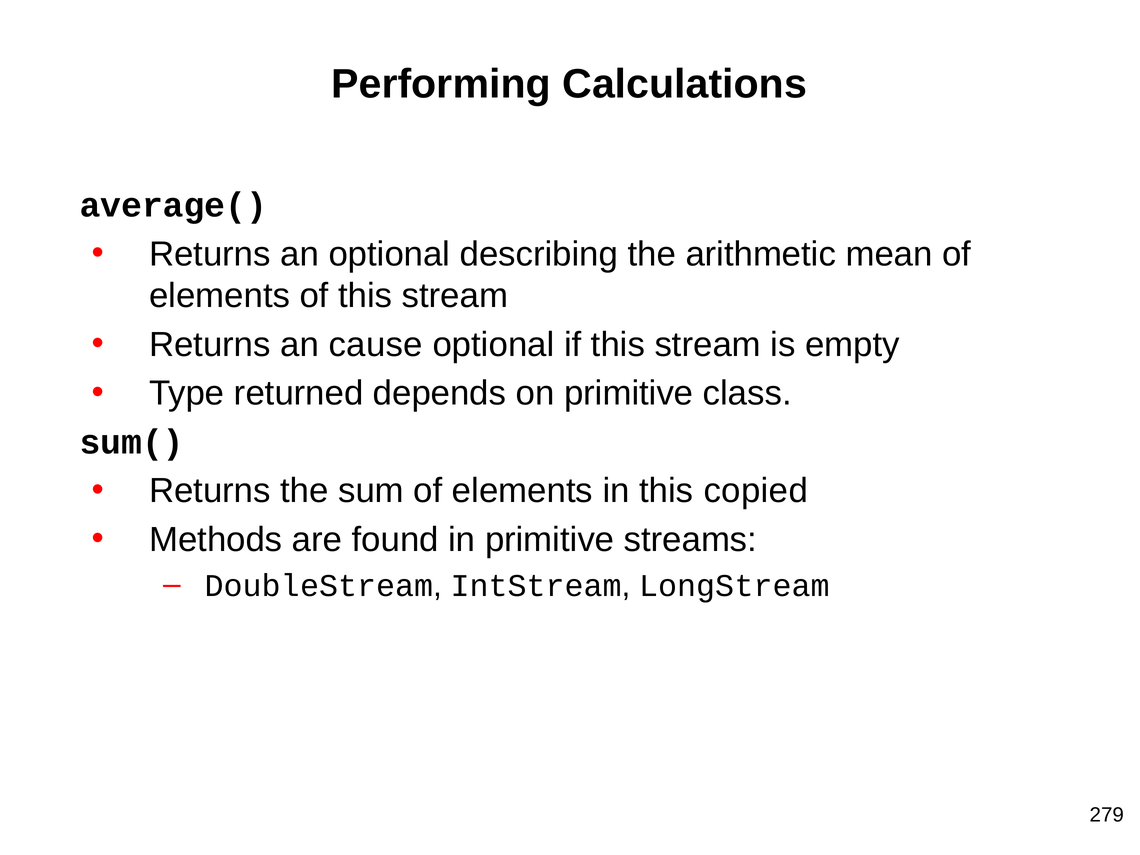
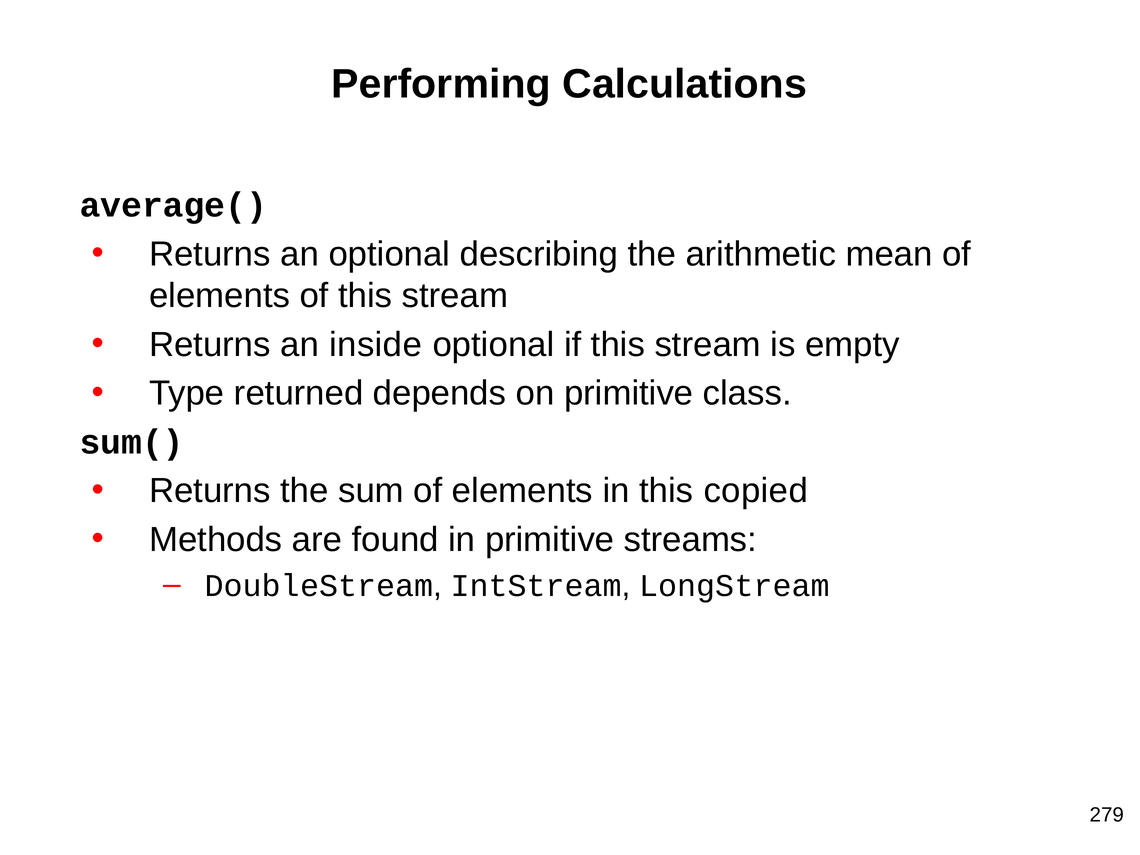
cause: cause -> inside (376, 345)
